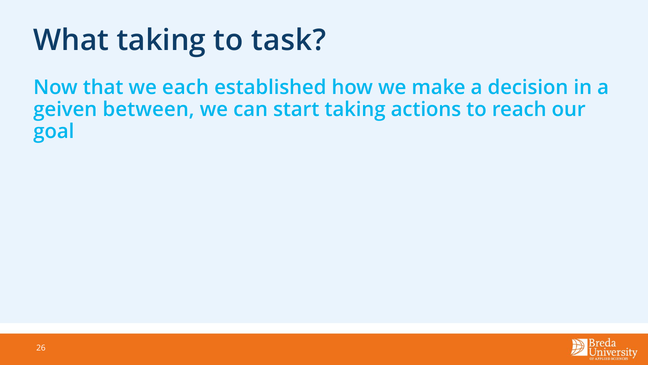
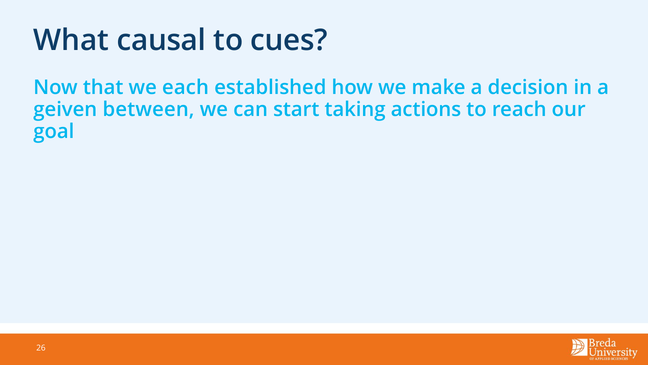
What taking: taking -> causal (161, 40)
task: task -> cues (289, 40)
